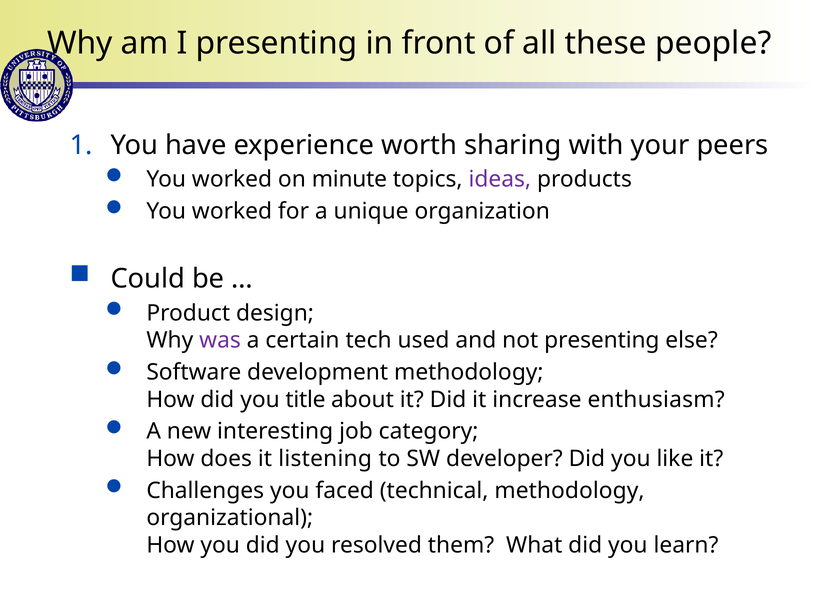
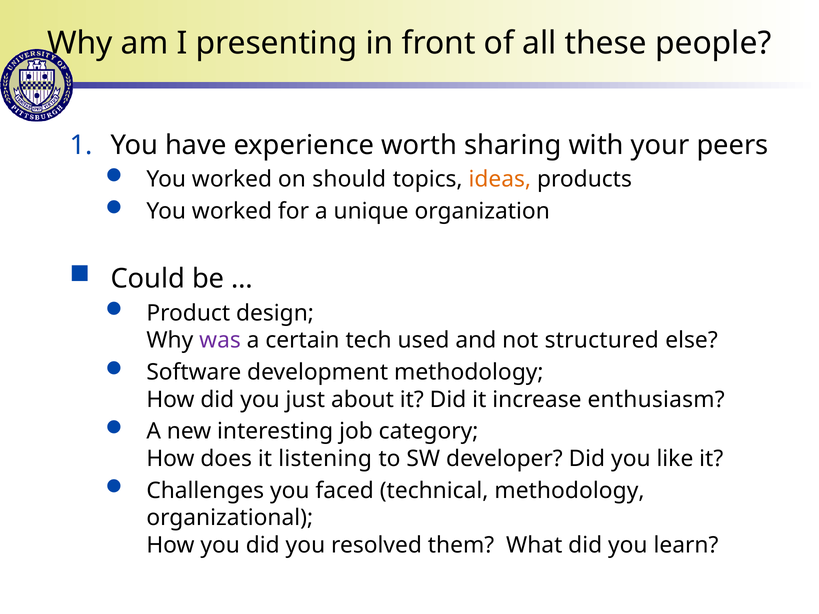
minute: minute -> should (349, 180)
ideas colour: purple -> orange (500, 180)
not presenting: presenting -> structured (602, 341)
title: title -> just (305, 400)
